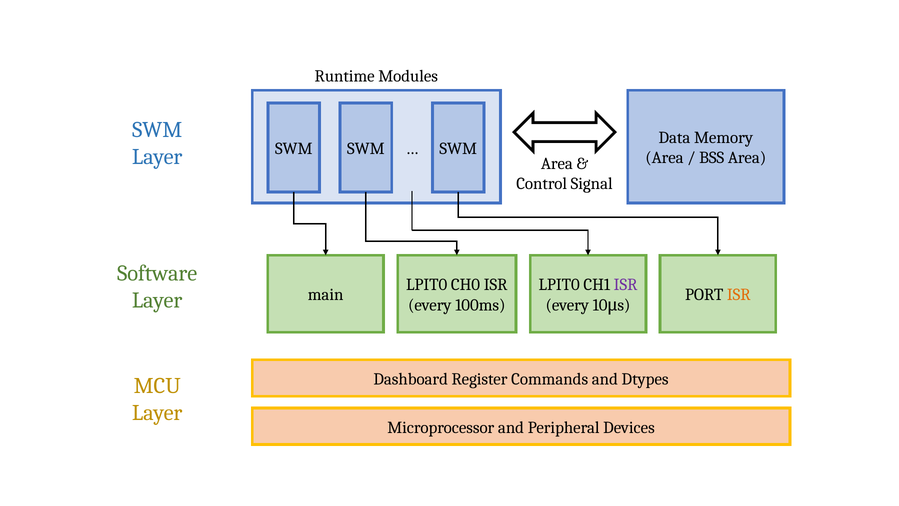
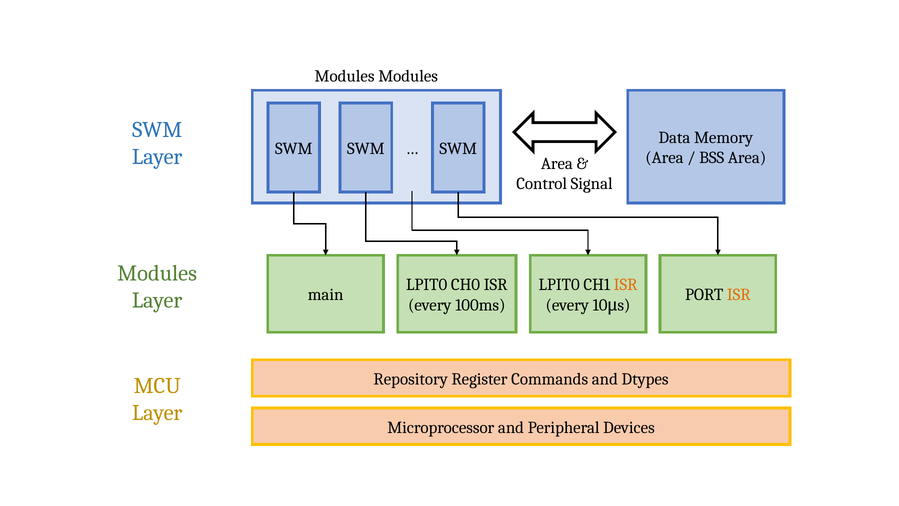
Runtime: Runtime -> Modules (345, 76)
Software: Software -> Modules (157, 273)
ISR colour: purple -> orange (626, 285)
Dashboard: Dashboard -> Repository (411, 379)
